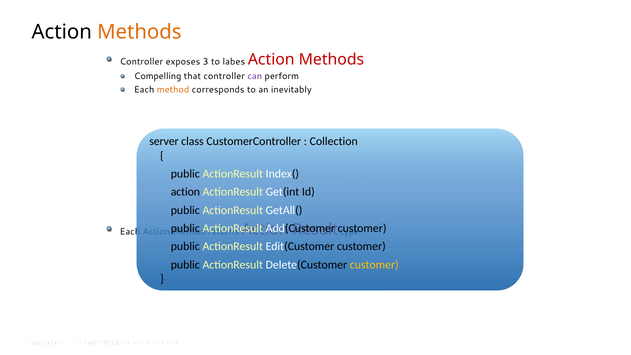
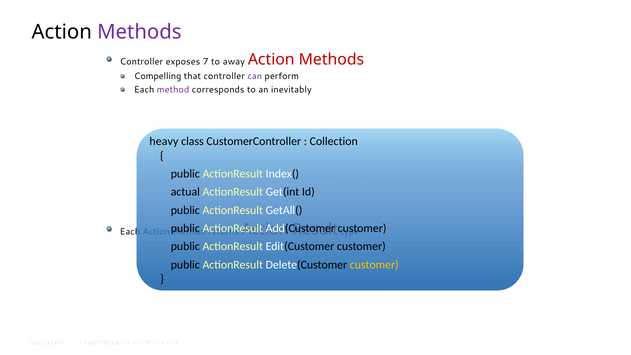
Methods colour: orange -> purple (139, 32)
3: 3 -> 7 (206, 62)
labes: labes -> away (234, 62)
method colour: orange -> purple (173, 90)
server: server -> heavy (164, 142)
action: action -> actual (185, 192)
